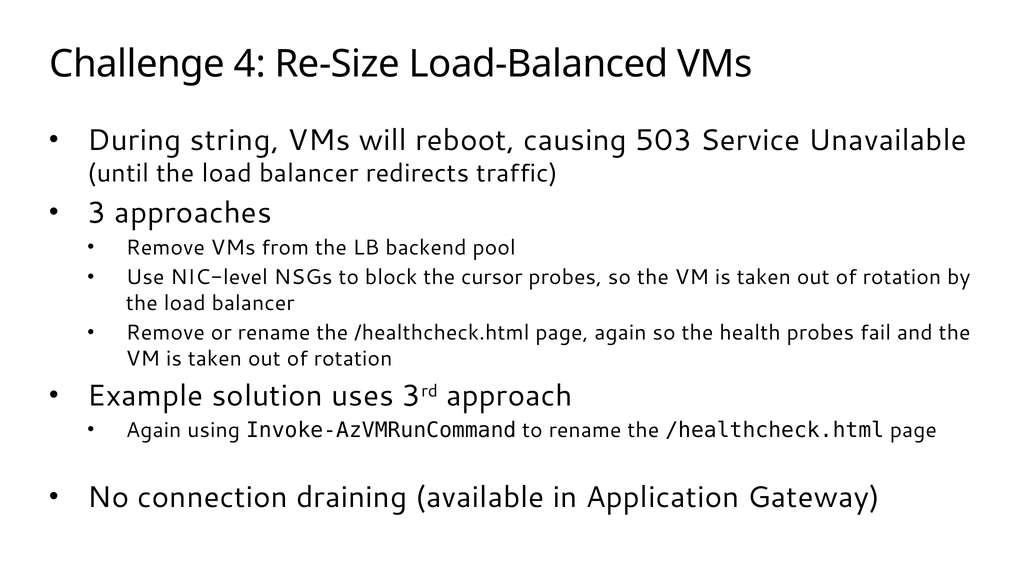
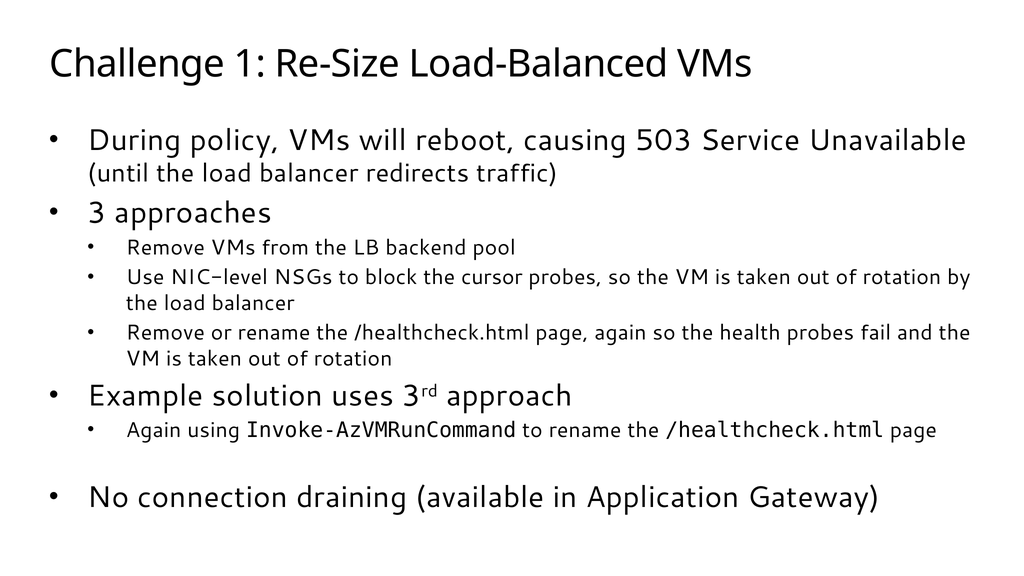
4: 4 -> 1 (250, 64)
string: string -> policy (235, 141)
